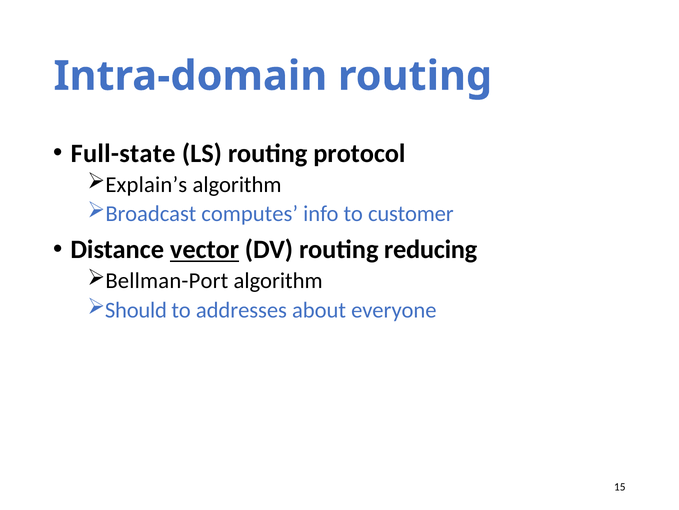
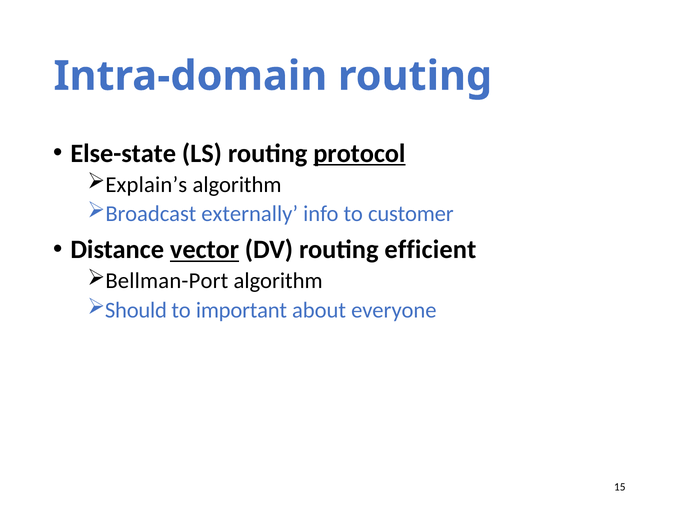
Full-state: Full-state -> Else-state (123, 153)
protocol underline: none -> present (359, 153)
computes: computes -> externally (250, 213)
reducing: reducing -> efficient (430, 249)
addresses: addresses -> important (241, 310)
